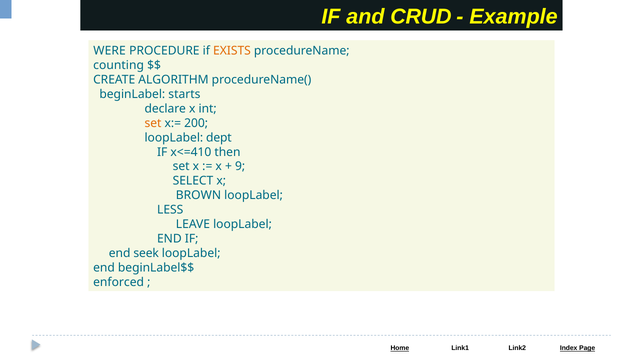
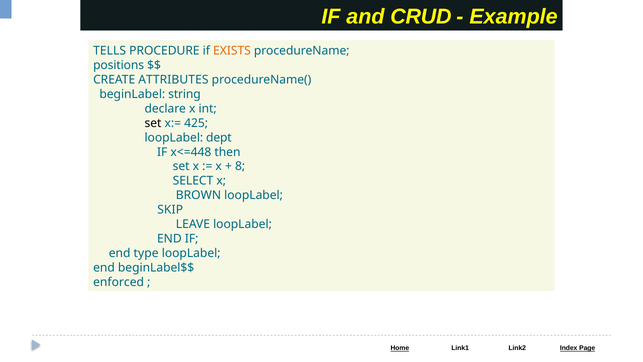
WERE: WERE -> TELLS (110, 51)
counting: counting -> positions (119, 65)
ALGORITHM: ALGORITHM -> ATTRIBUTES (173, 80)
starts: starts -> string (184, 94)
set colour: orange -> black (153, 123)
200: 200 -> 425 (196, 123)
x<=410: x<=410 -> x<=448 (191, 152)
9: 9 -> 8 (240, 166)
LESS: LESS -> SKIP (170, 210)
seek: seek -> type (146, 253)
